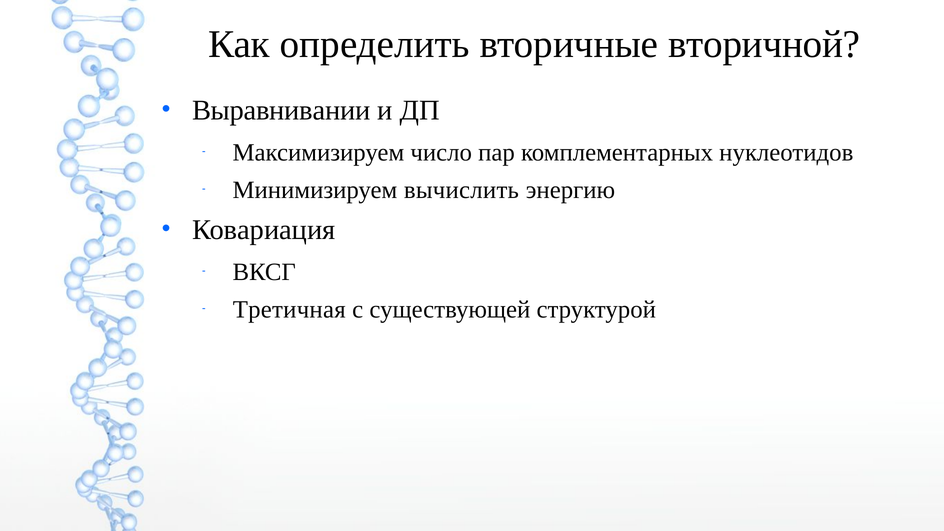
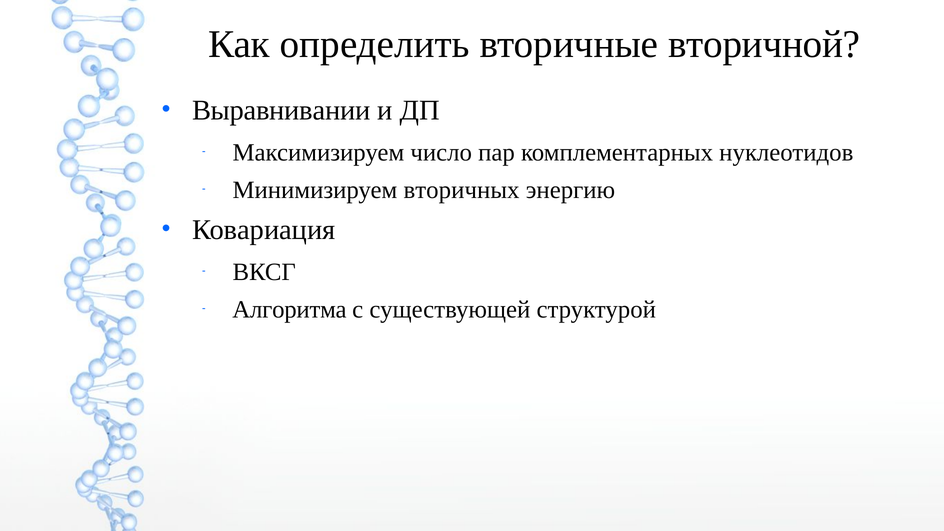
вычислить: вычислить -> вторичных (462, 190)
Третичная: Третичная -> Алгоритма (289, 309)
